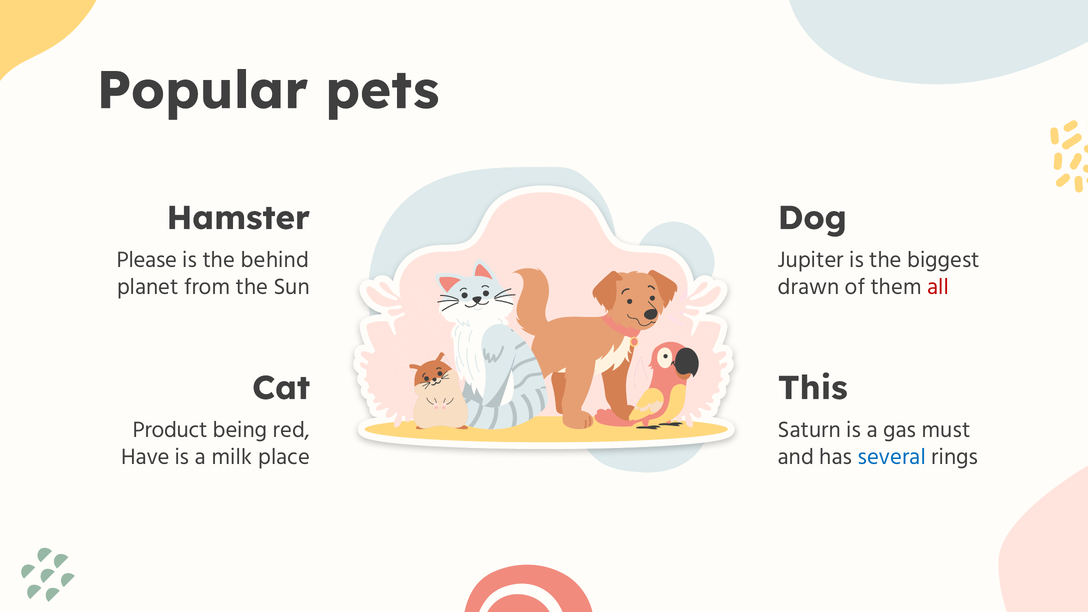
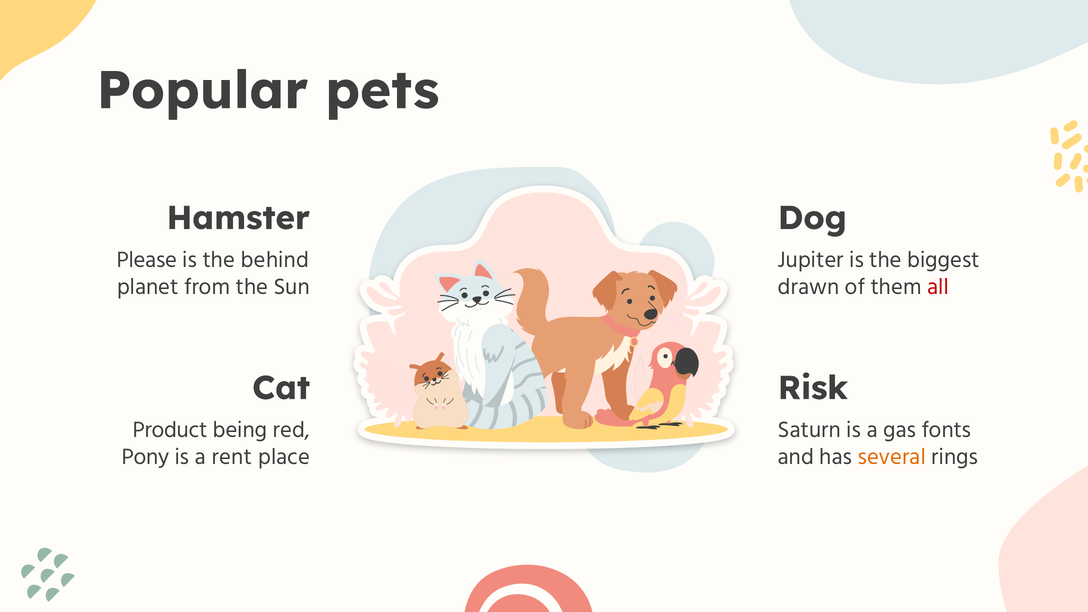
This: This -> Risk (813, 388)
must: must -> fonts (946, 430)
Have: Have -> Pony (146, 457)
milk: milk -> rent (232, 457)
several colour: blue -> orange (892, 457)
